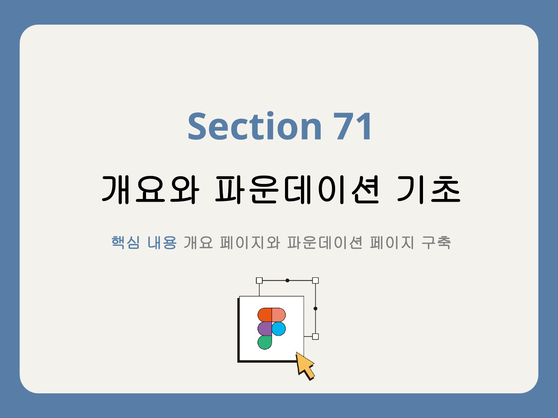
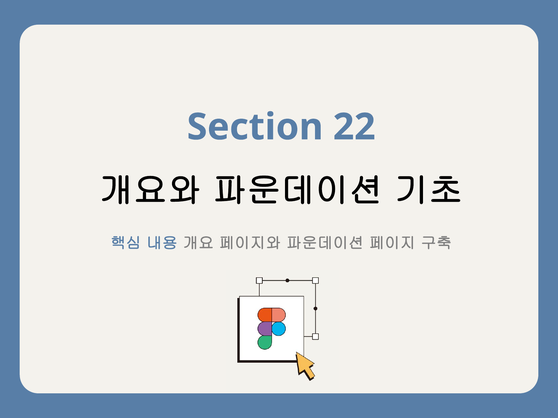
71: 71 -> 22 (354, 127)
